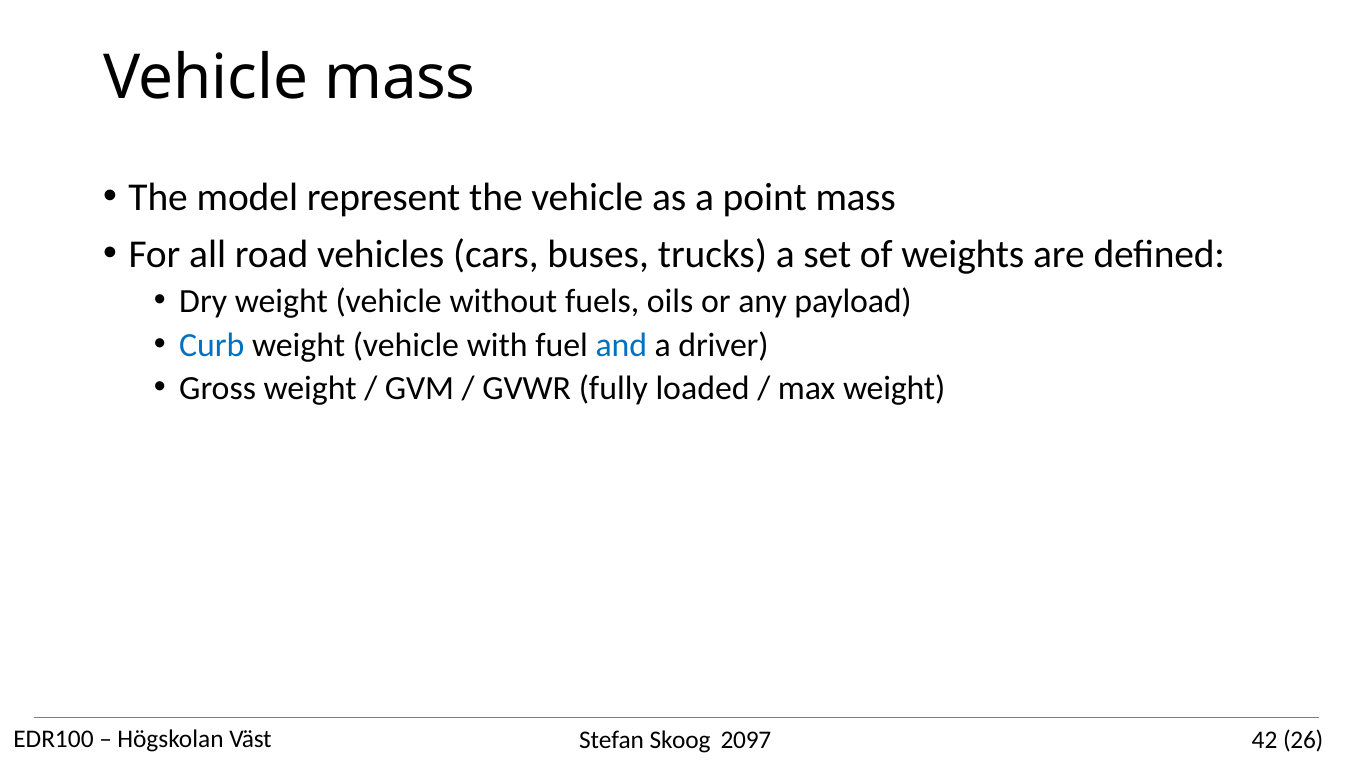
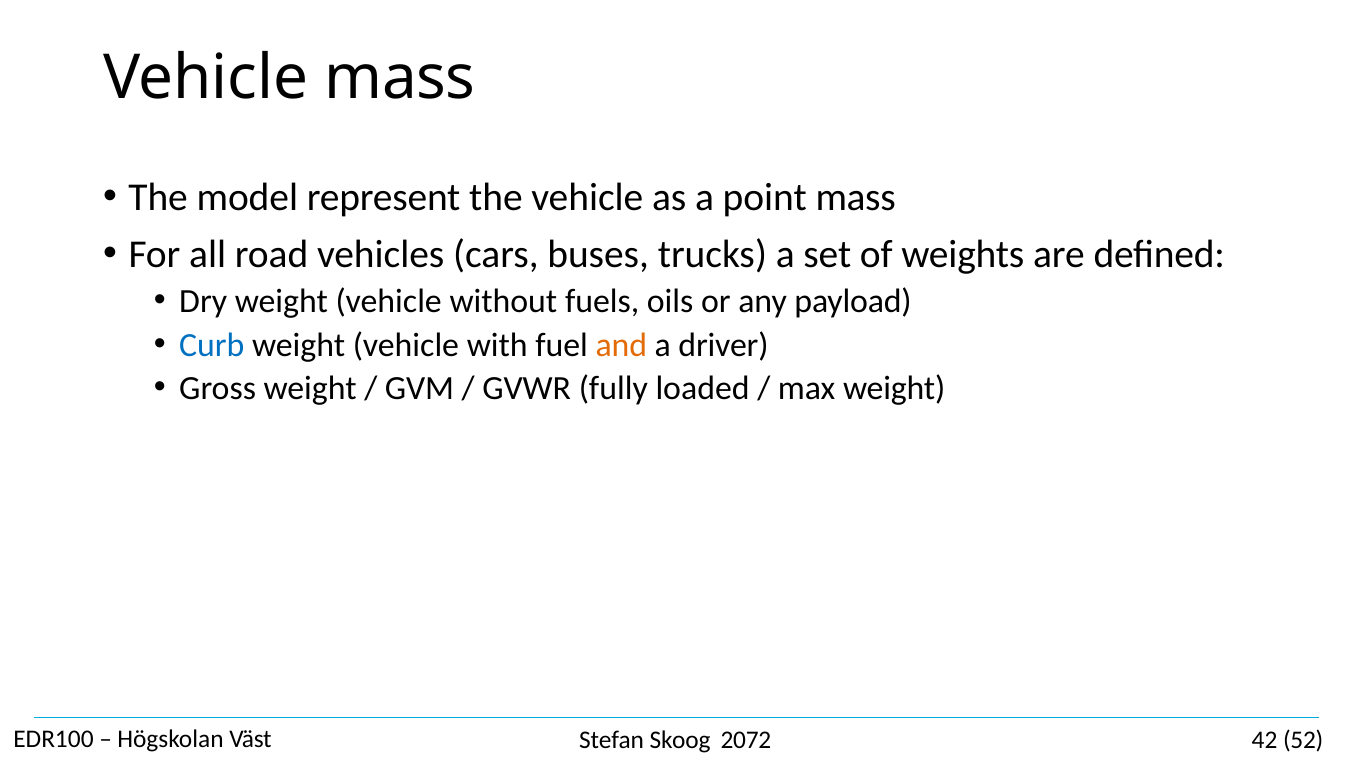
and colour: blue -> orange (621, 345)
2097: 2097 -> 2072 (746, 741)
26: 26 -> 52 (1303, 740)
